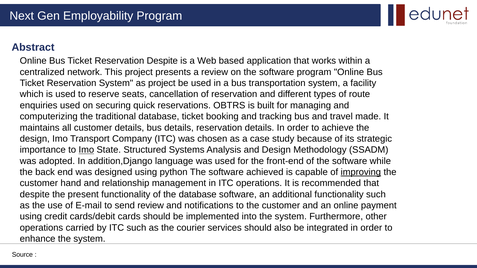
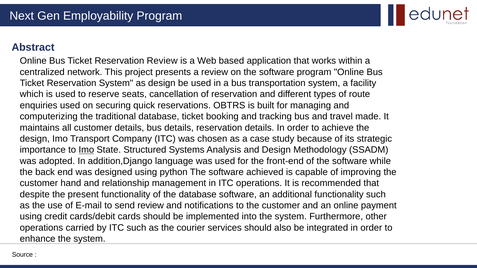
Reservation Despite: Despite -> Review (162, 61)
as project: project -> design (162, 83)
improving underline: present -> none (361, 172)
